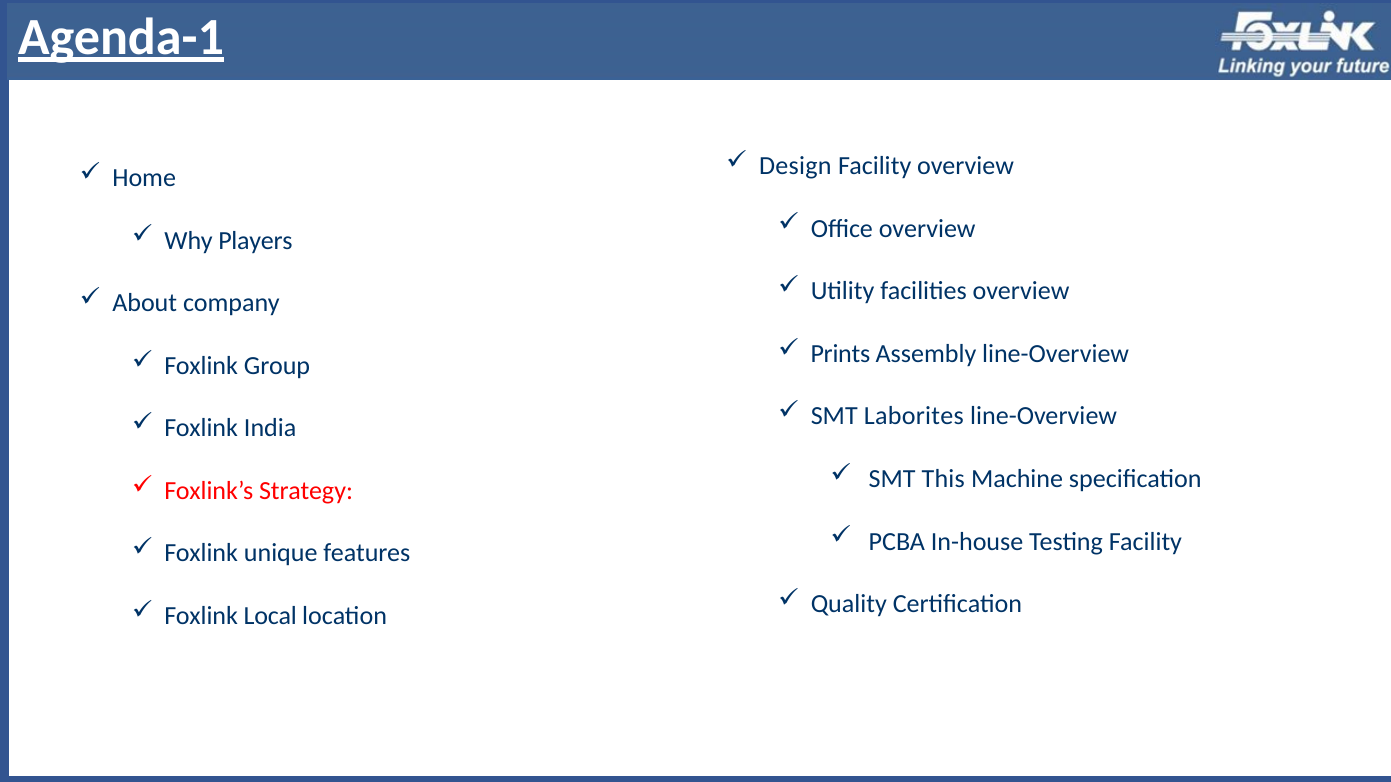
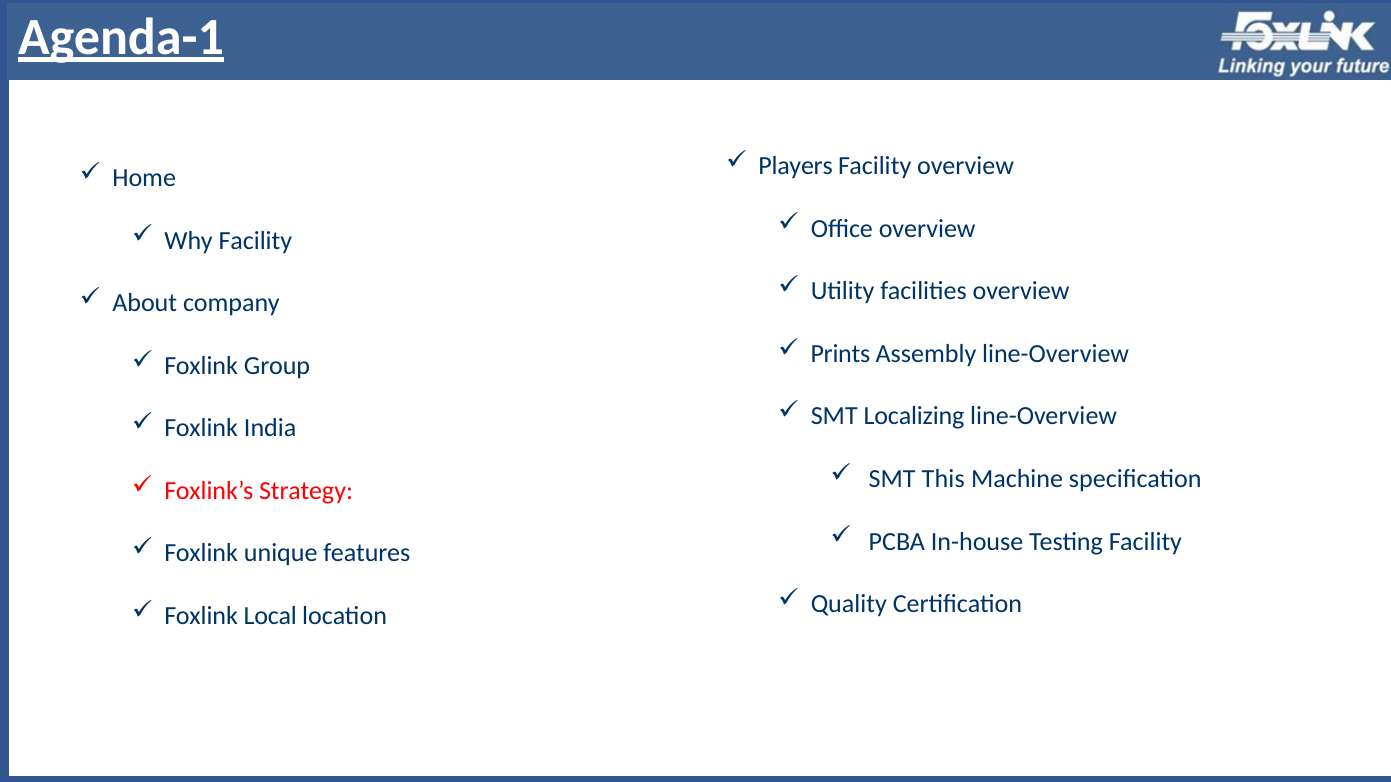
Design: Design -> Players (796, 166)
Why Players: Players -> Facility (255, 241)
Laborites: Laborites -> Localizing (914, 417)
